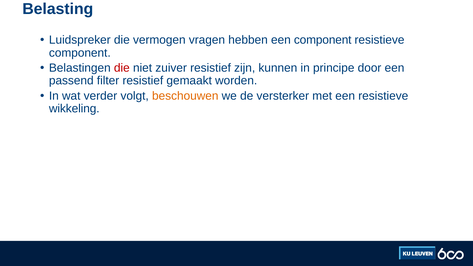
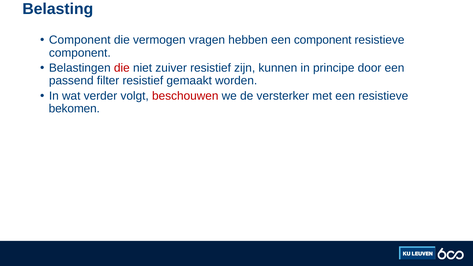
Luidspreker: Luidspreker -> Component (80, 40)
beschouwen colour: orange -> red (185, 96)
wikkeling: wikkeling -> bekomen (74, 109)
